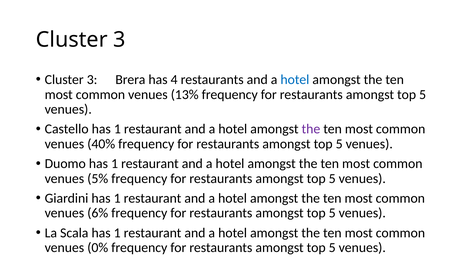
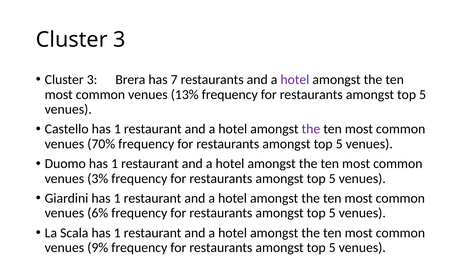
4: 4 -> 7 (174, 80)
hotel colour: blue -> purple (295, 80)
40%: 40% -> 70% (101, 144)
5%: 5% -> 3% (98, 178)
0%: 0% -> 9% (98, 248)
